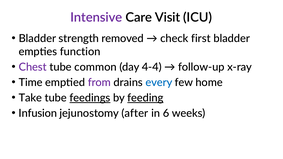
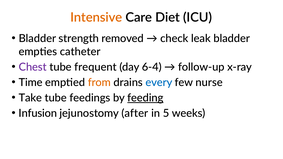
Intensive colour: purple -> orange (96, 18)
Visit: Visit -> Diet (168, 18)
first: first -> leak (201, 39)
function: function -> catheter (80, 52)
common: common -> frequent (96, 67)
4-4: 4-4 -> 6-4 (152, 67)
from colour: purple -> orange (99, 83)
home: home -> nurse (209, 83)
feedings underline: present -> none (90, 98)
6: 6 -> 5 (166, 113)
